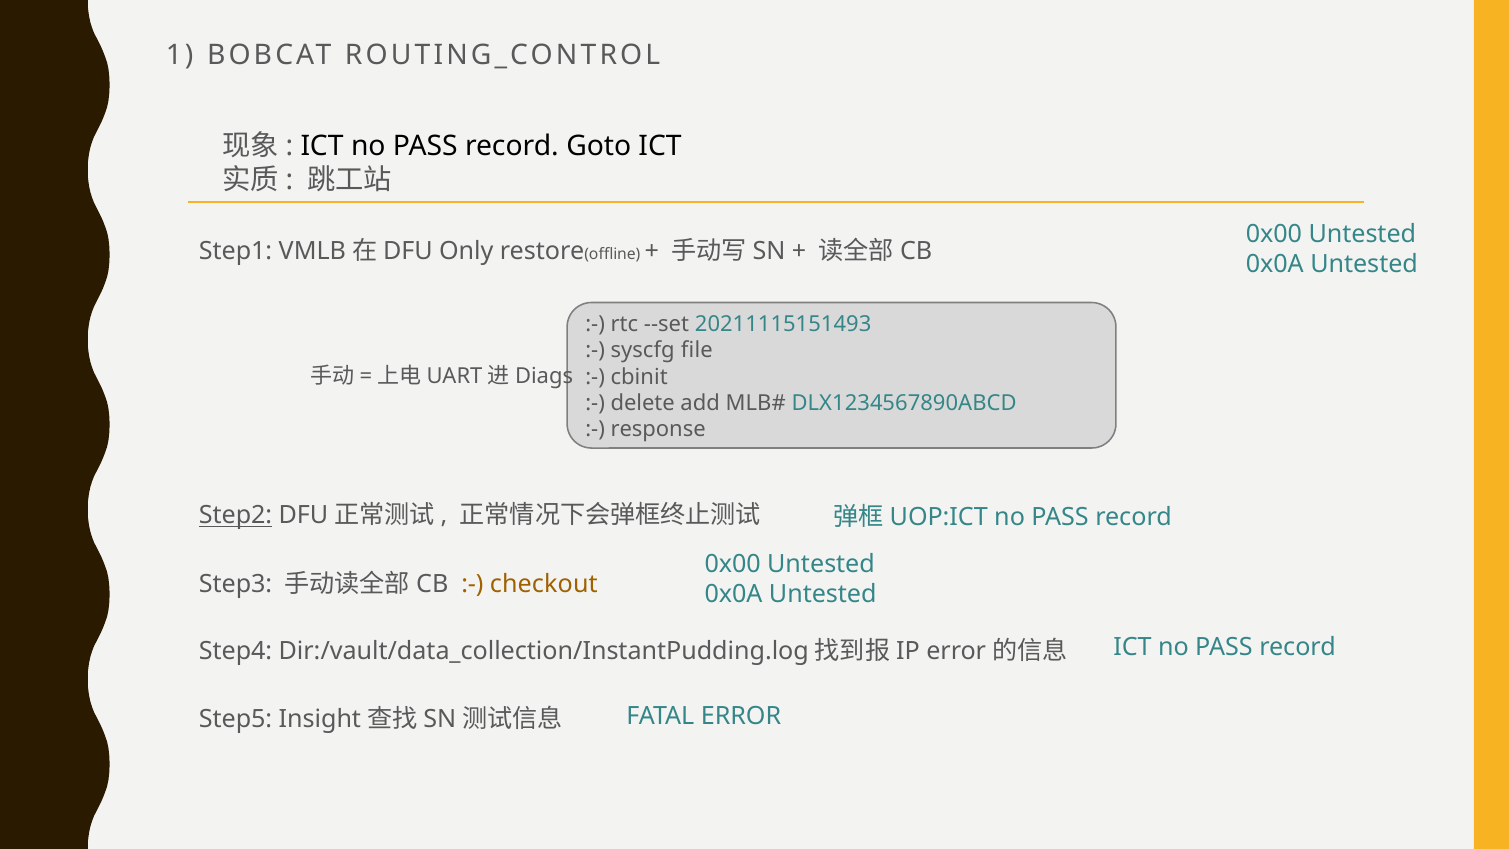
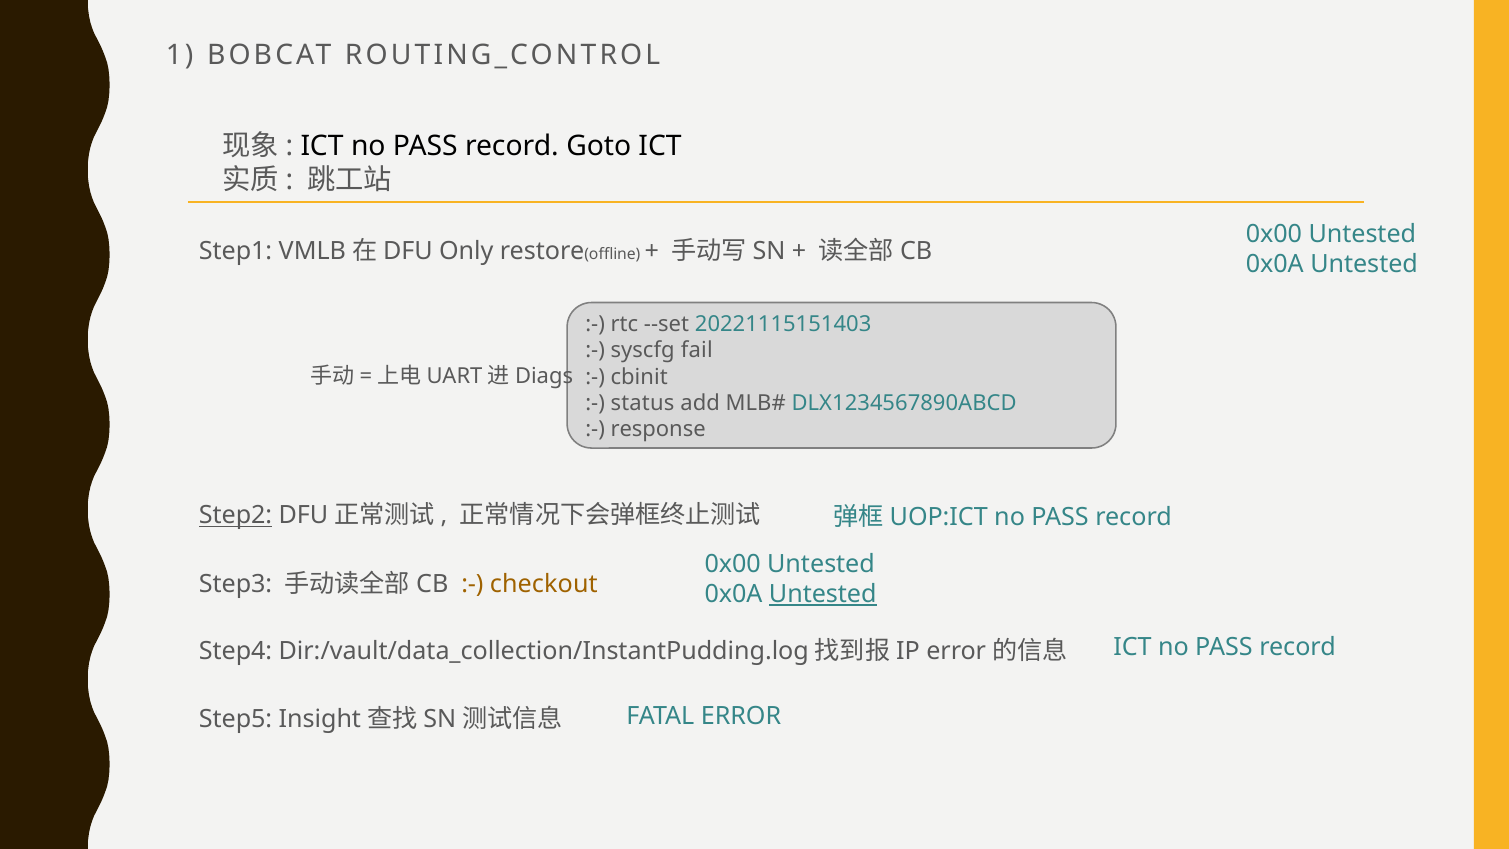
20211115151493: 20211115151493 -> 20221115151403 (783, 324)
file: file -> fail (697, 350)
delete: delete -> status (643, 403)
Untested underline: none -> present (823, 594)
